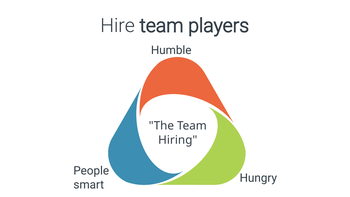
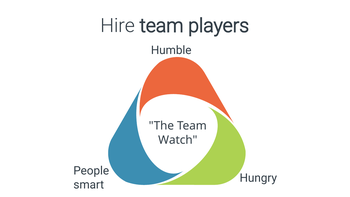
Hiring: Hiring -> Watch (178, 140)
